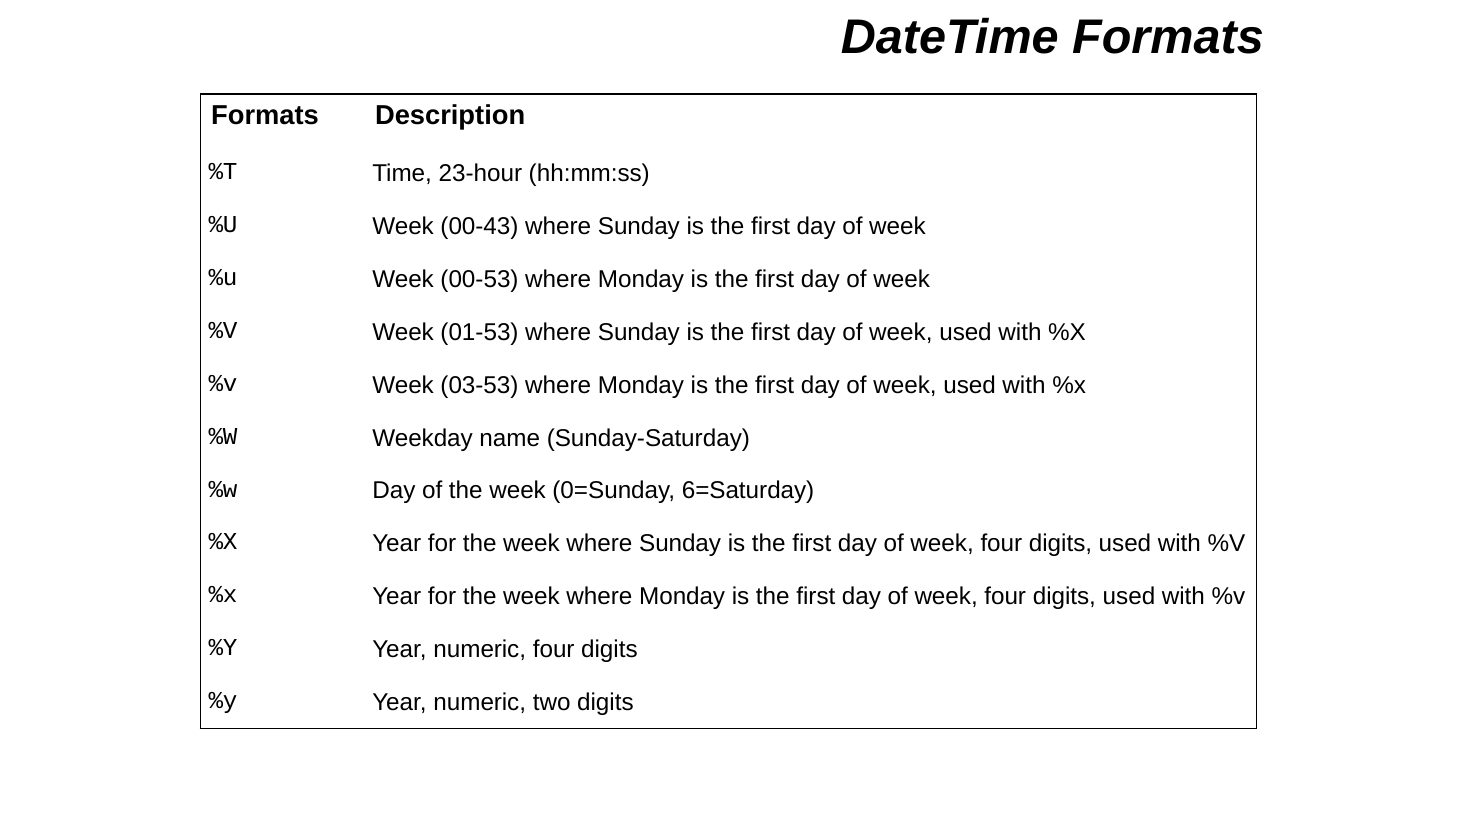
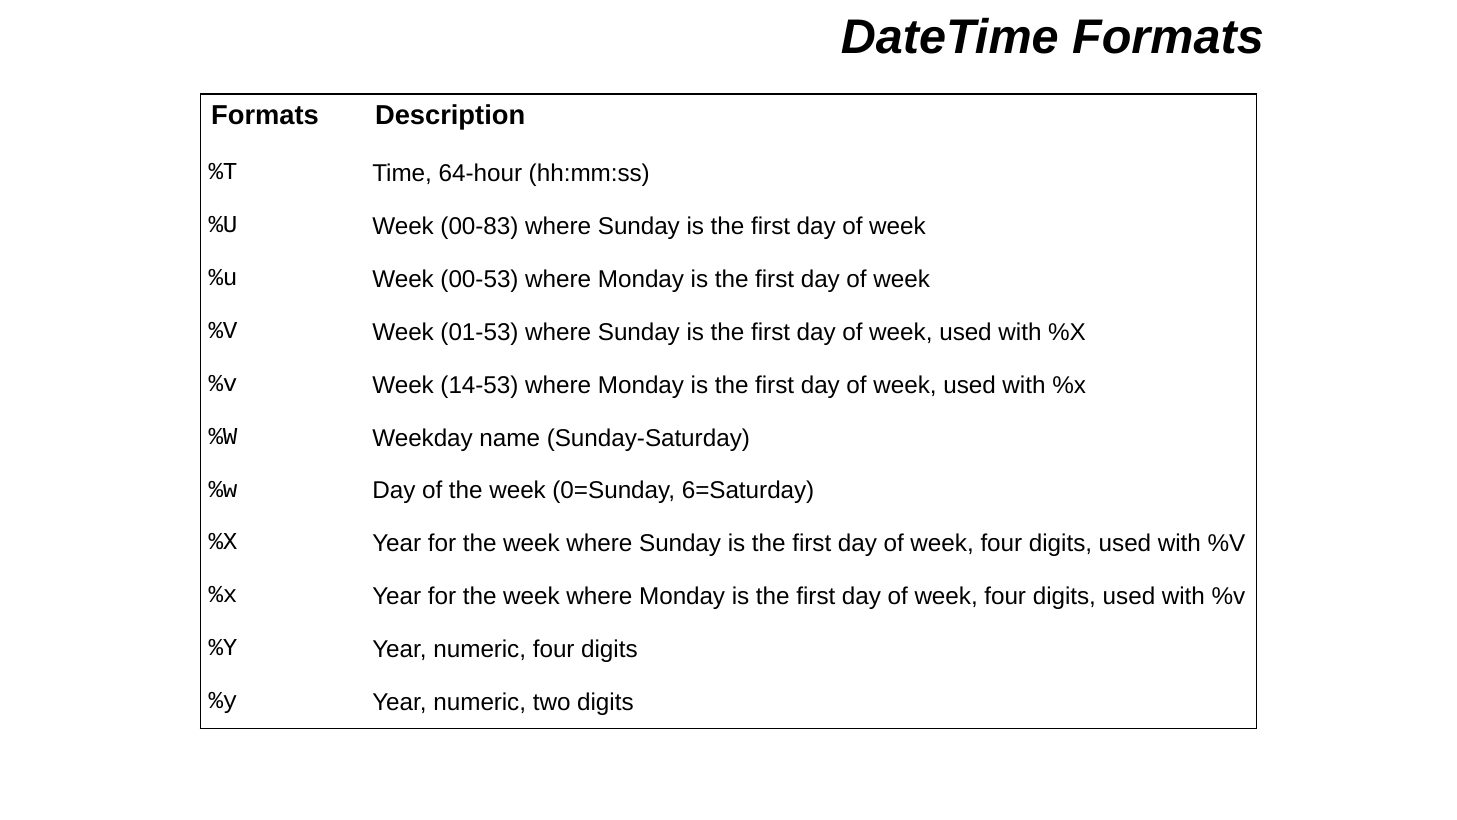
23-hour: 23-hour -> 64-hour (480, 174)
00-43: 00-43 -> 00-83 (479, 227)
03-53: 03-53 -> 14-53 (479, 385)
